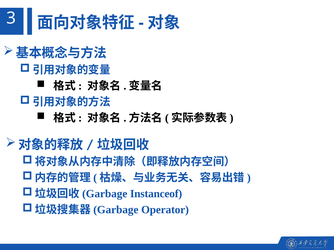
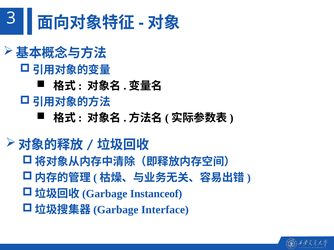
Operator: Operator -> Interface (165, 210)
